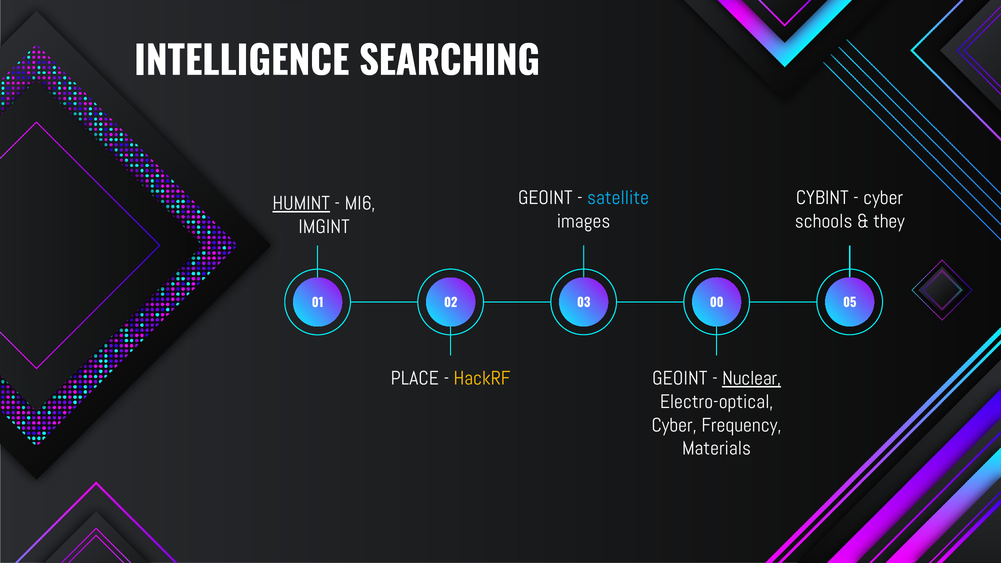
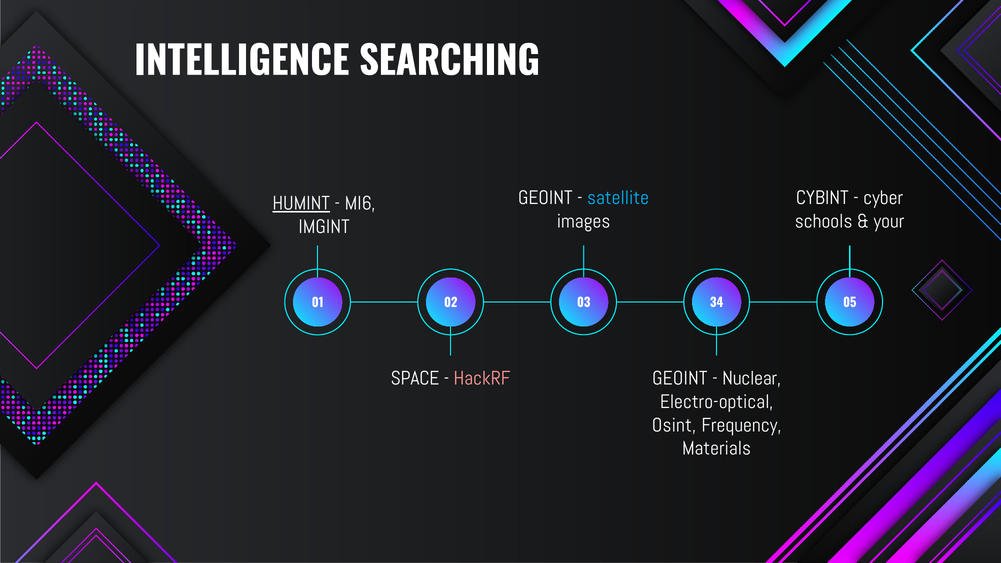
they: they -> your (889, 221)
00: 00 -> 34 (717, 303)
PLACE: PLACE -> SPACE (415, 378)
HackRF colour: yellow -> pink (482, 378)
Nuclear underline: present -> none (752, 378)
Cyber: Cyber -> Osint (674, 425)
